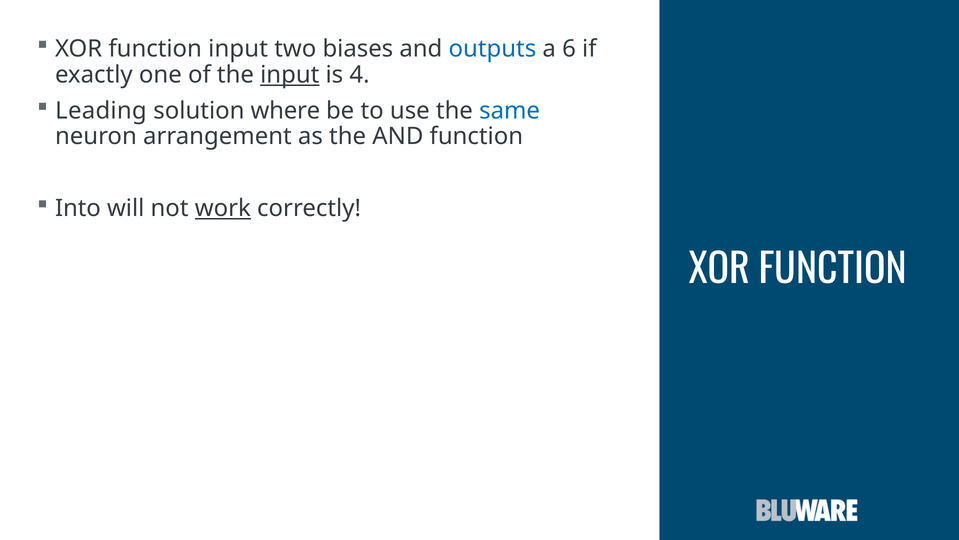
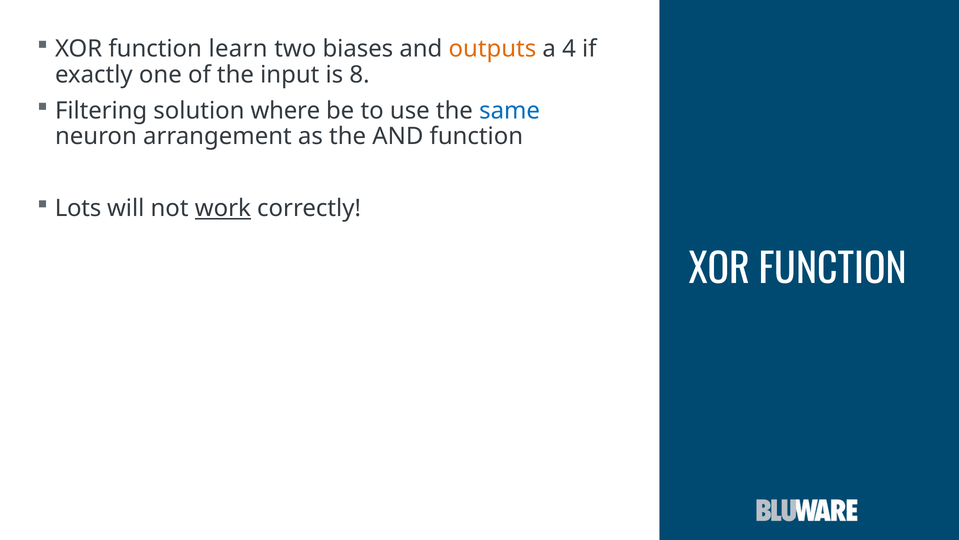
function input: input -> learn (238, 49)
outputs colour: blue -> orange (492, 49)
6: 6 -> 4 (569, 49)
input underline: present -> none (290, 75)
4: 4 -> 8 (360, 75)
Leading: Leading -> Filtering (101, 111)
Into: Into -> Lots (78, 208)
